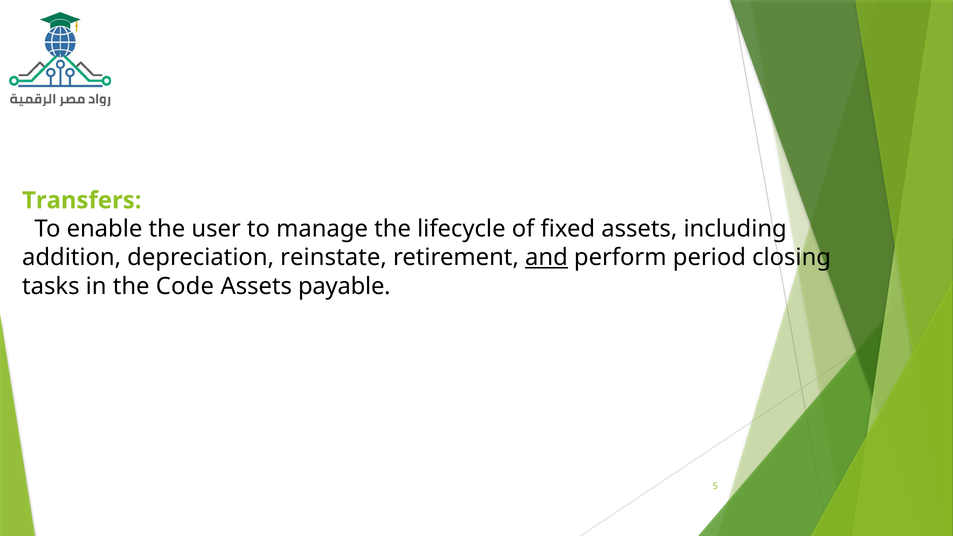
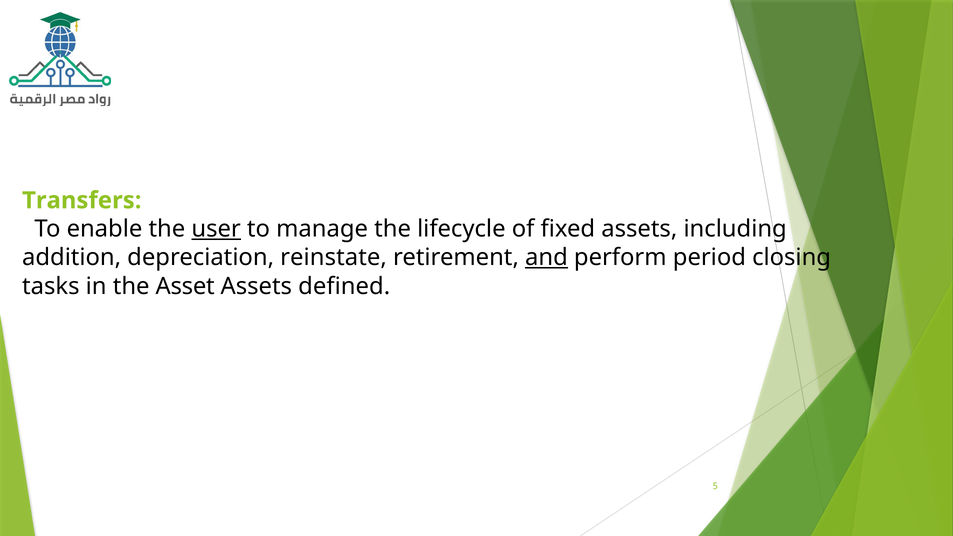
user underline: none -> present (216, 229)
Code: Code -> Asset (185, 286)
payable: payable -> defined (344, 286)
